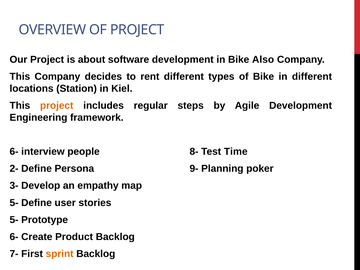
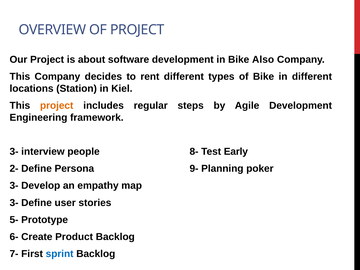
6-: 6- -> 3- (14, 152)
Time: Time -> Early (236, 152)
5-: 5- -> 3- (14, 203)
sprint colour: orange -> blue (60, 254)
